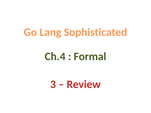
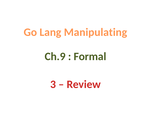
Sophisticated: Sophisticated -> Manipulating (96, 32)
Ch.4: Ch.4 -> Ch.9 (55, 57)
